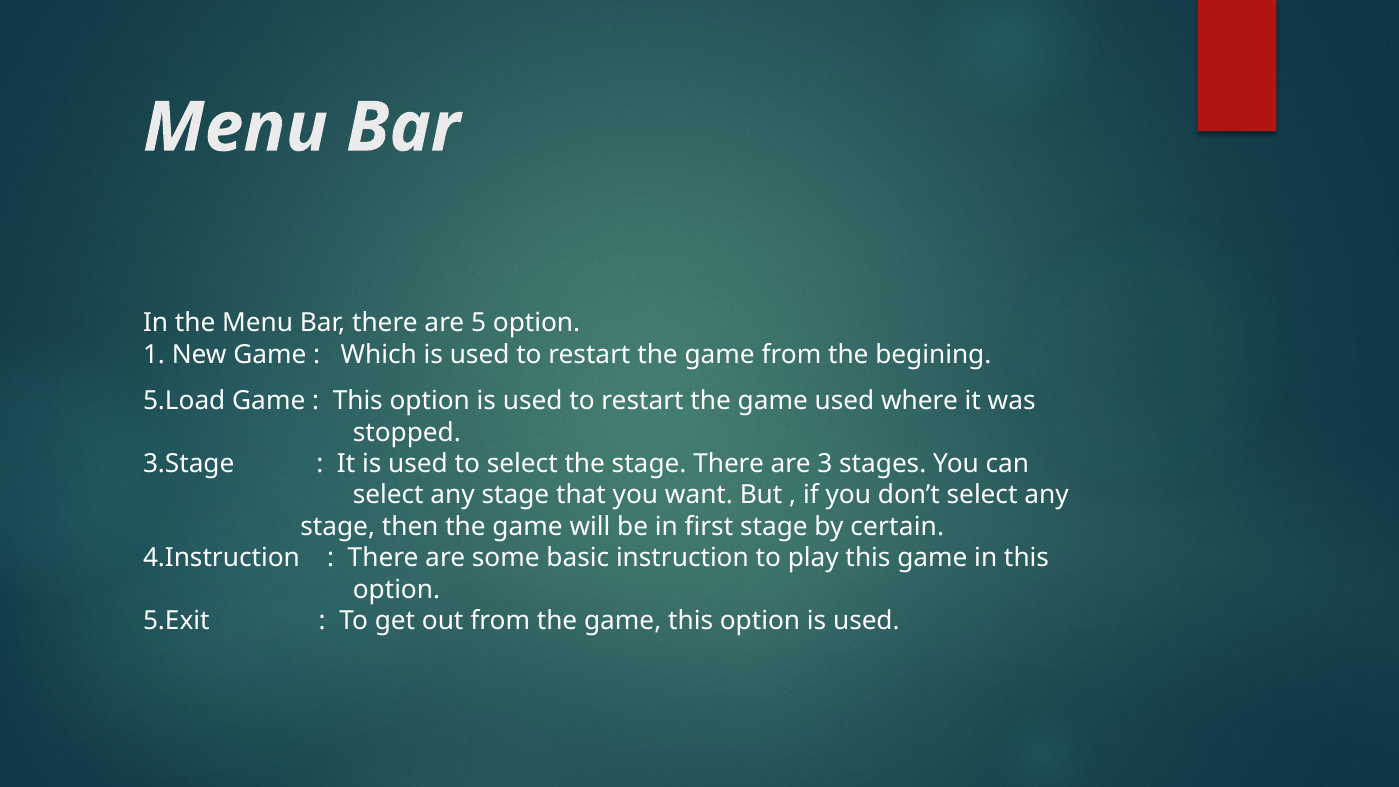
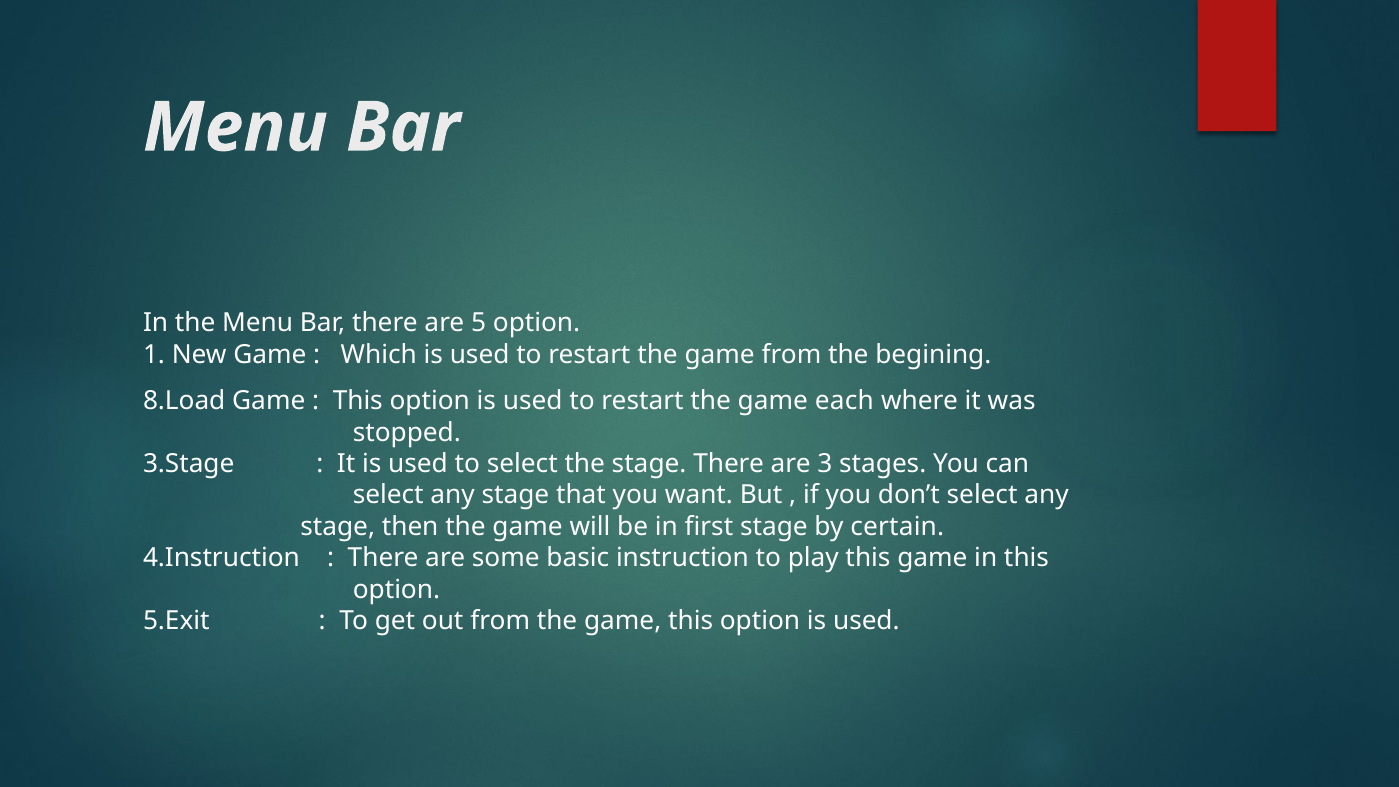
5.Load: 5.Load -> 8.Load (184, 401)
game used: used -> each (844, 401)
